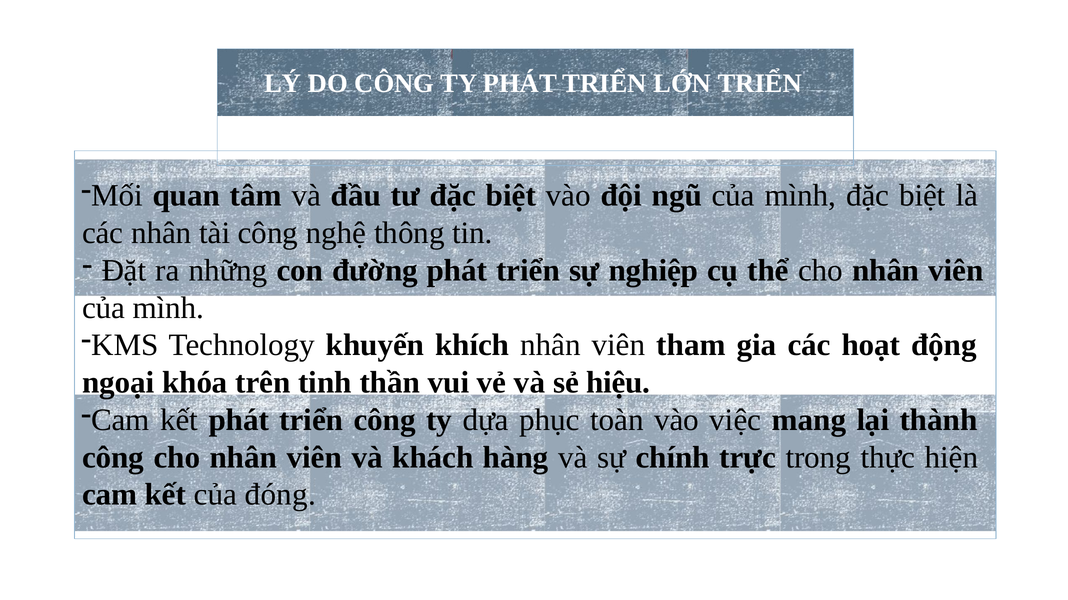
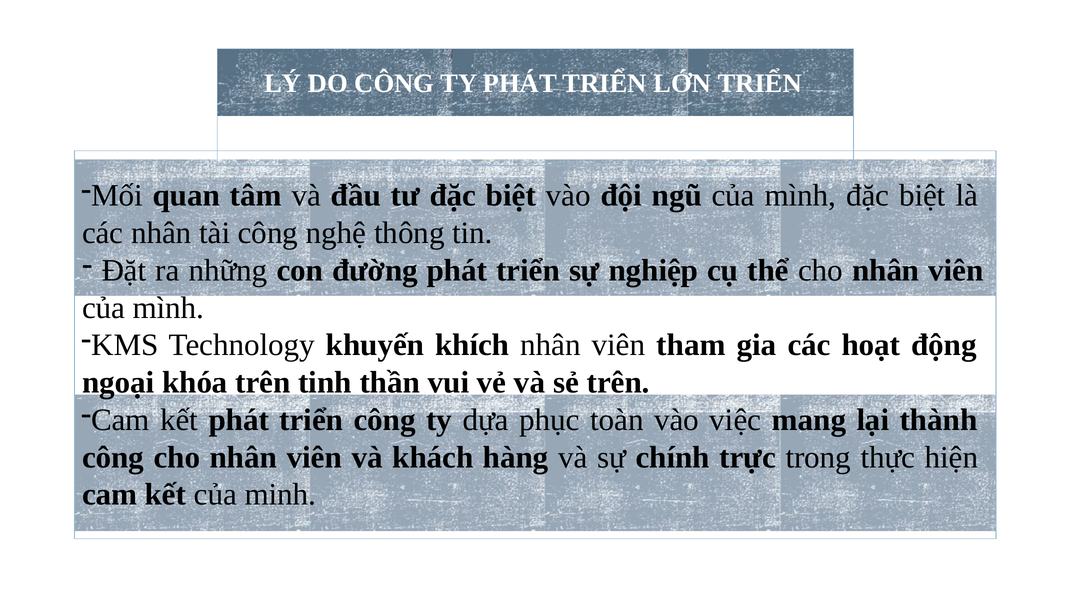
sẻ hiệu: hiệu -> trên (618, 383)
đóng: đóng -> minh (280, 495)
